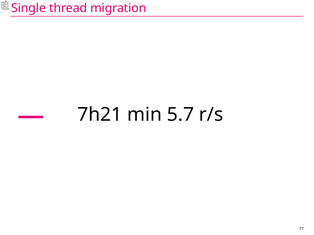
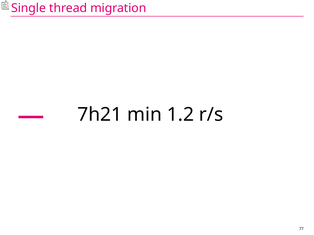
5.7: 5.7 -> 1.2 (180, 115)
